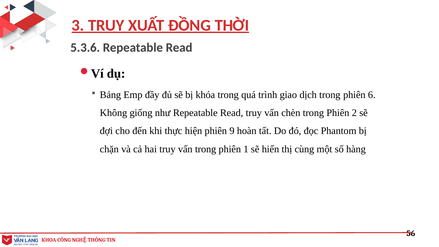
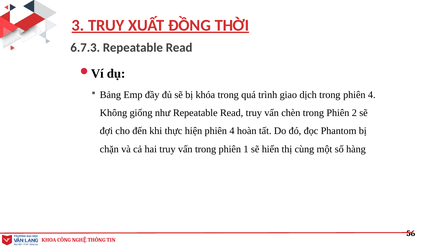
5.3.6: 5.3.6 -> 6.7.3 (85, 47)
trong phiên 6: 6 -> 4 (372, 95)
hiện phiên 9: 9 -> 4 (232, 131)
